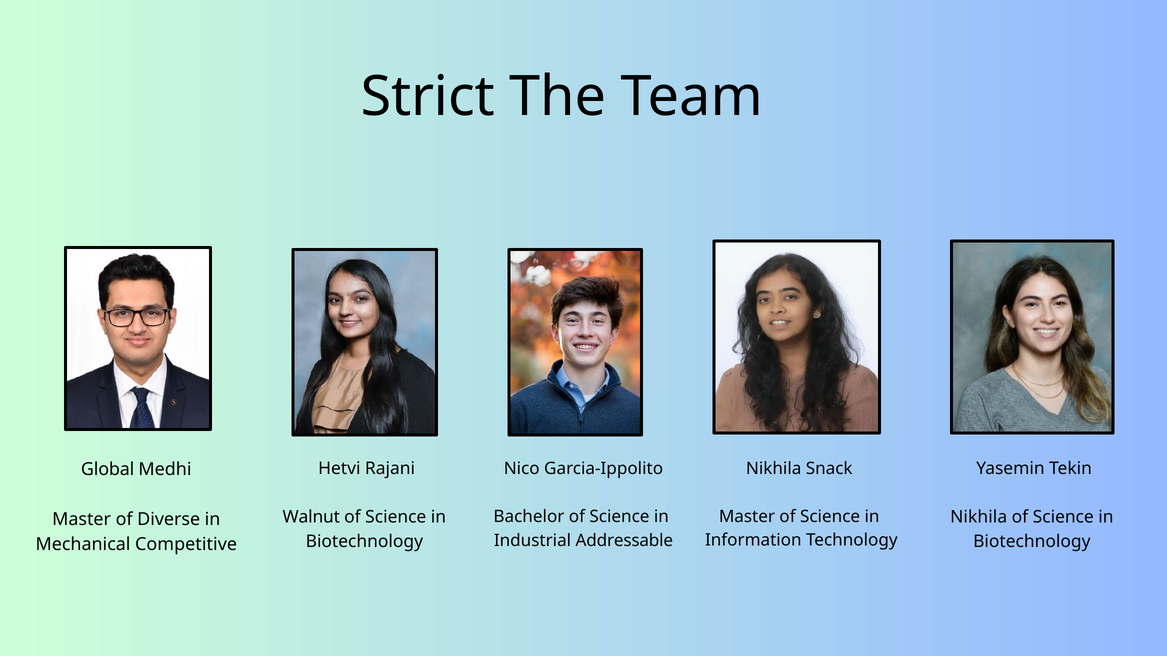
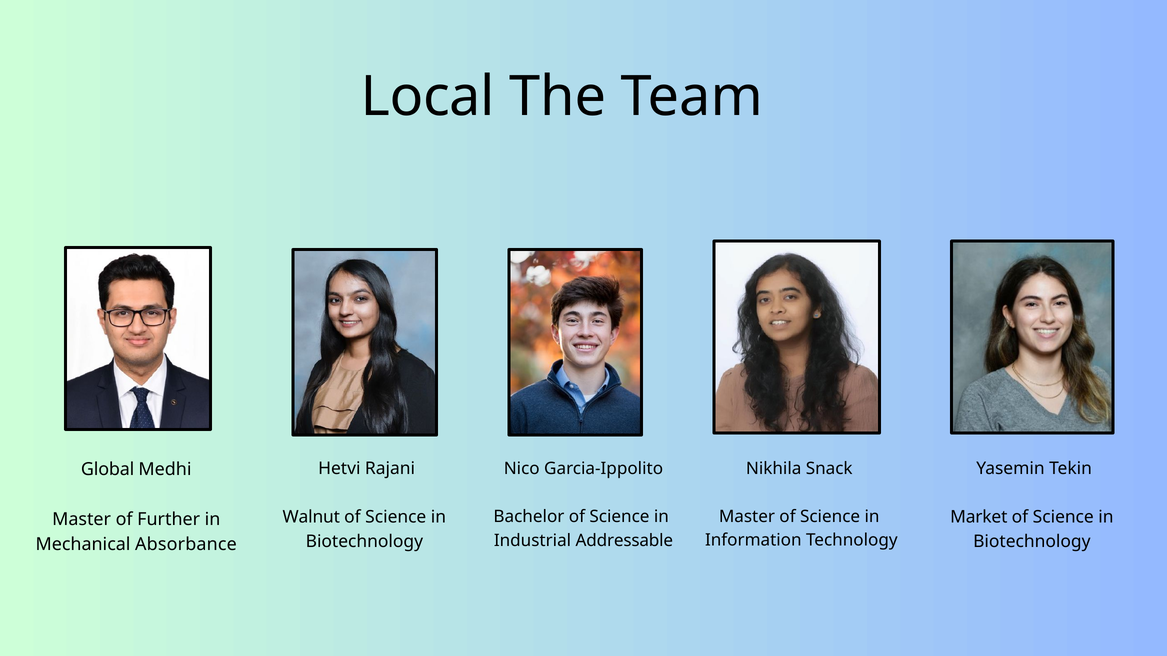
Strict: Strict -> Local (428, 97)
Nikhila: Nikhila -> Market (979, 517)
Diverse: Diverse -> Further (169, 520)
Competitive: Competitive -> Absorbance (186, 545)
